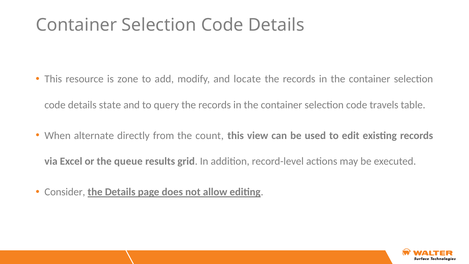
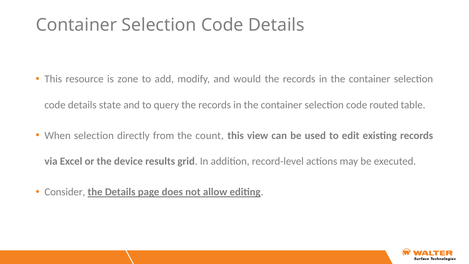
locate: locate -> would (247, 79)
travels: travels -> routed (384, 105)
When alternate: alternate -> selection (94, 136)
queue: queue -> device (128, 161)
